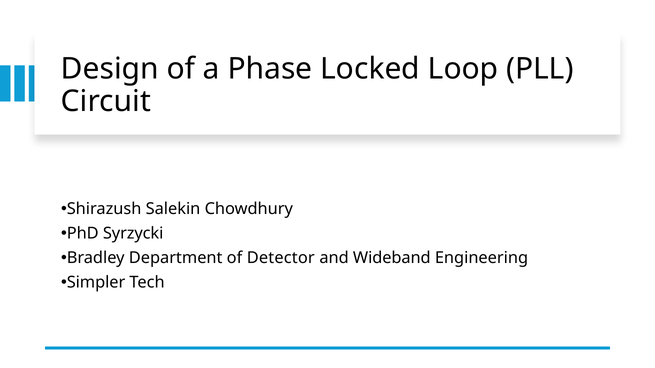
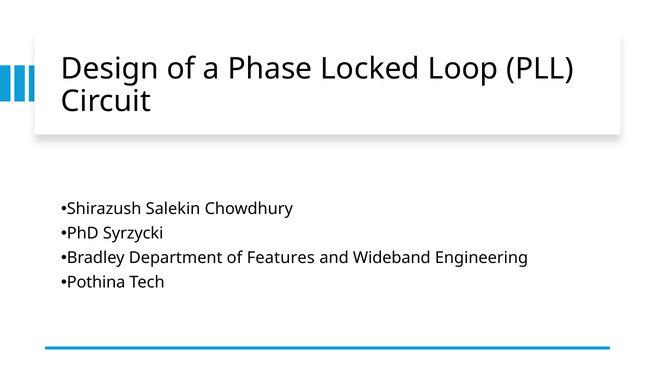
Detector: Detector -> Features (281, 258)
Simpler: Simpler -> Pothina (96, 283)
